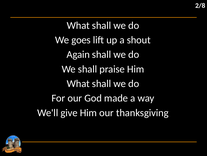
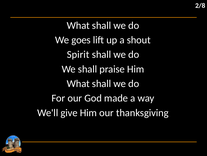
Again: Again -> Spirit (78, 54)
